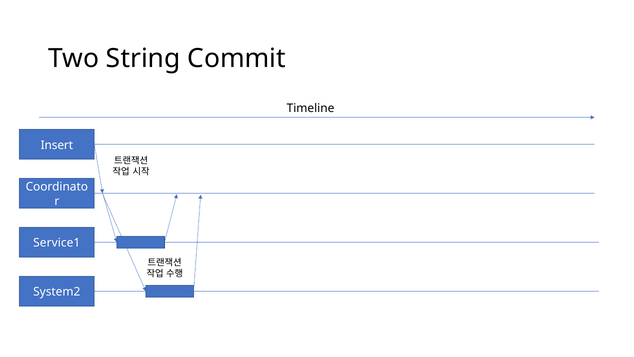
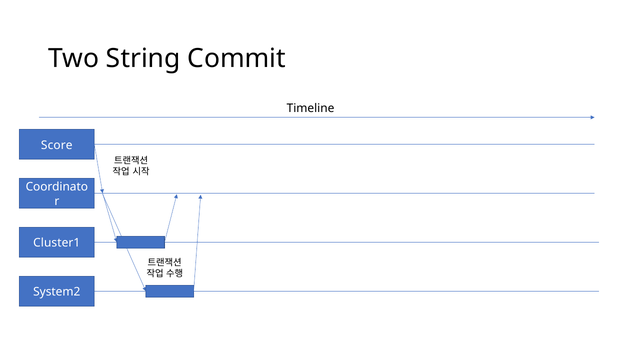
Insert: Insert -> Score (57, 145)
Service1: Service1 -> Cluster1 (57, 243)
